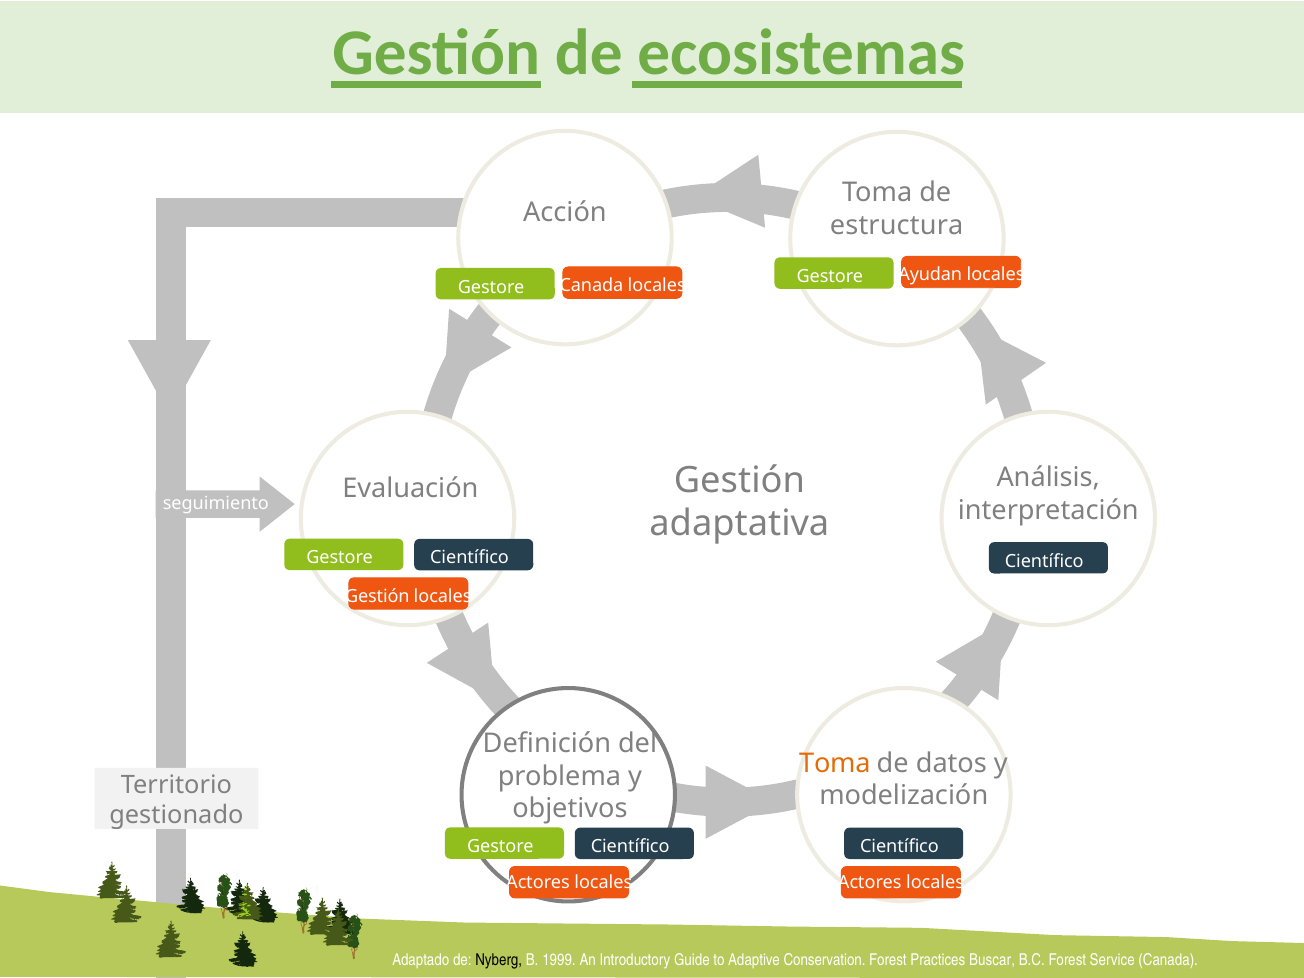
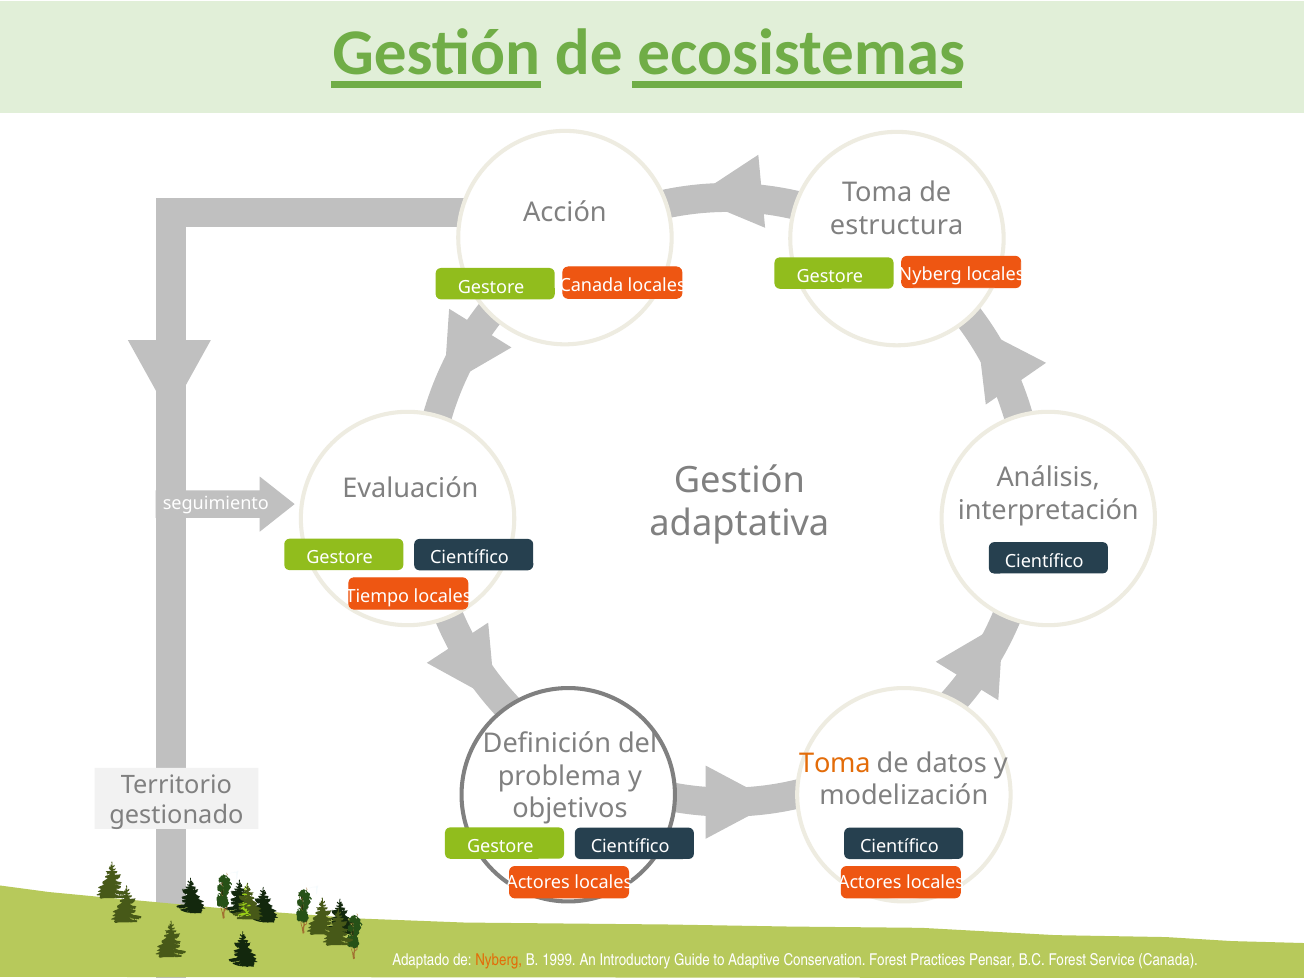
Ayudan: Ayudan -> Nyberg (930, 275)
Gestión: Gestión -> Tiempo (377, 596)
Nyberg colour: black -> orange (499, 960)
Buscar: Buscar -> Pensar (992, 960)
